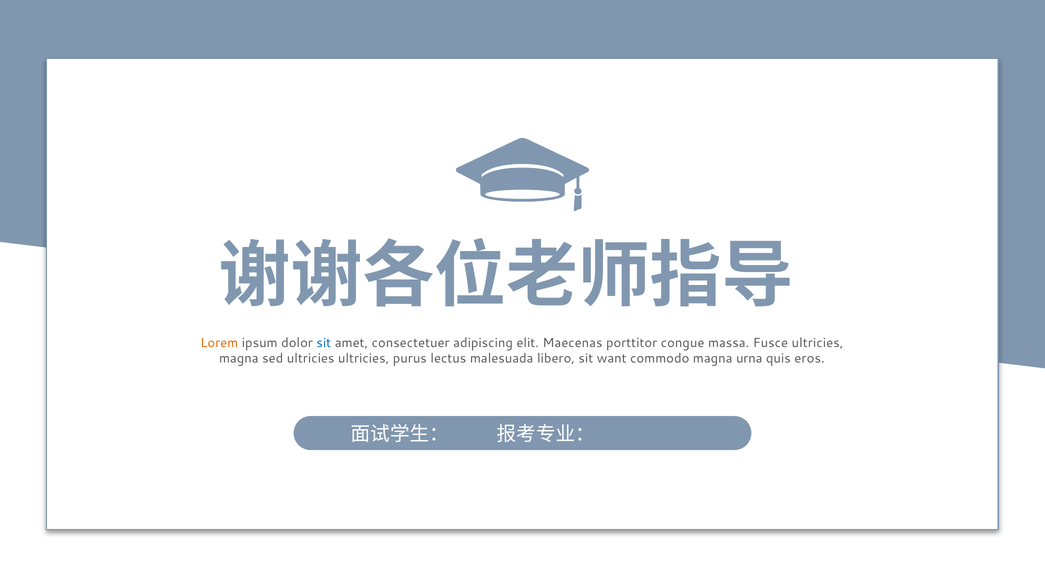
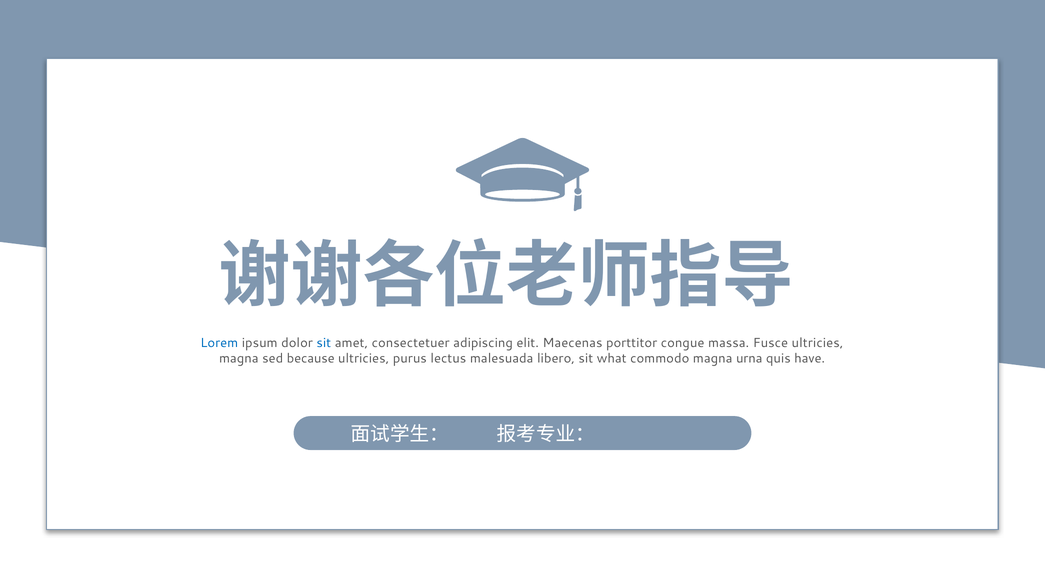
Lorem colour: orange -> blue (219, 343)
sed ultricies: ultricies -> because (311, 359)
want: want -> what (612, 359)
eros: eros -> have (810, 359)
